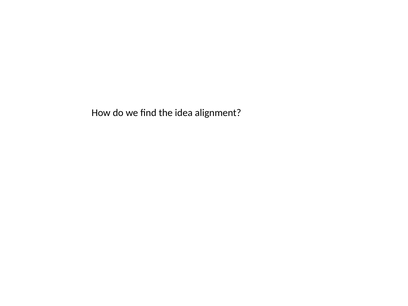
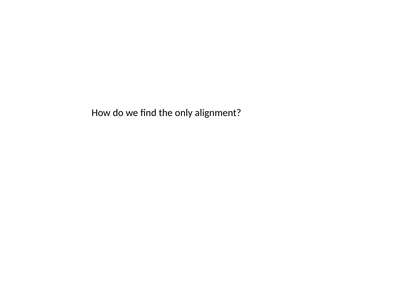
idea: idea -> only (184, 113)
